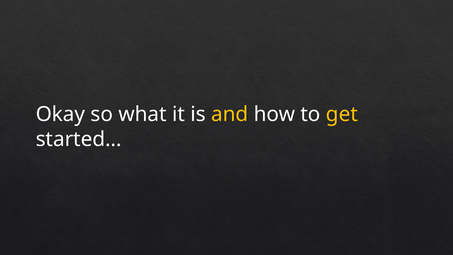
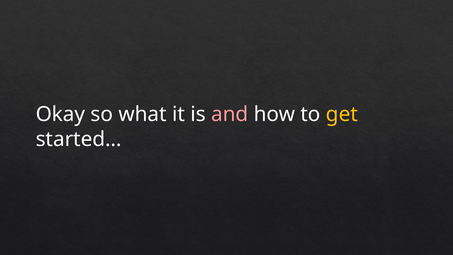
and colour: yellow -> pink (230, 114)
